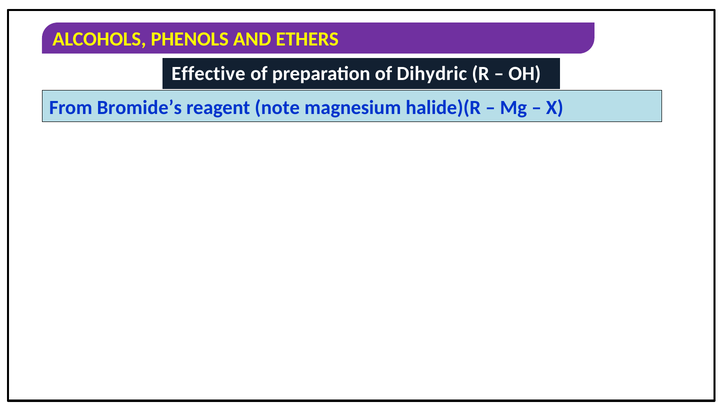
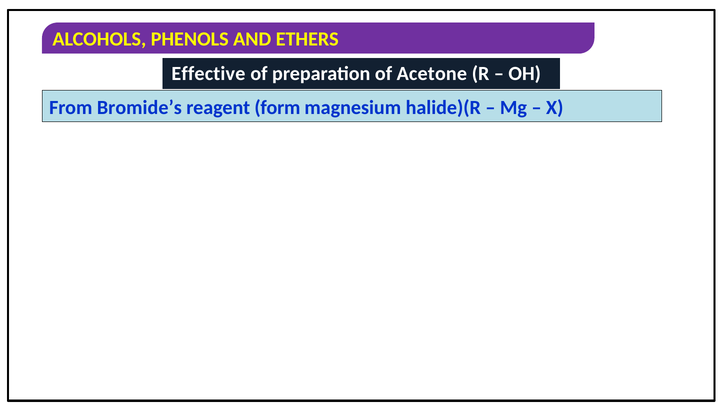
Dihydric: Dihydric -> Acetone (432, 74)
note: note -> form (277, 107)
